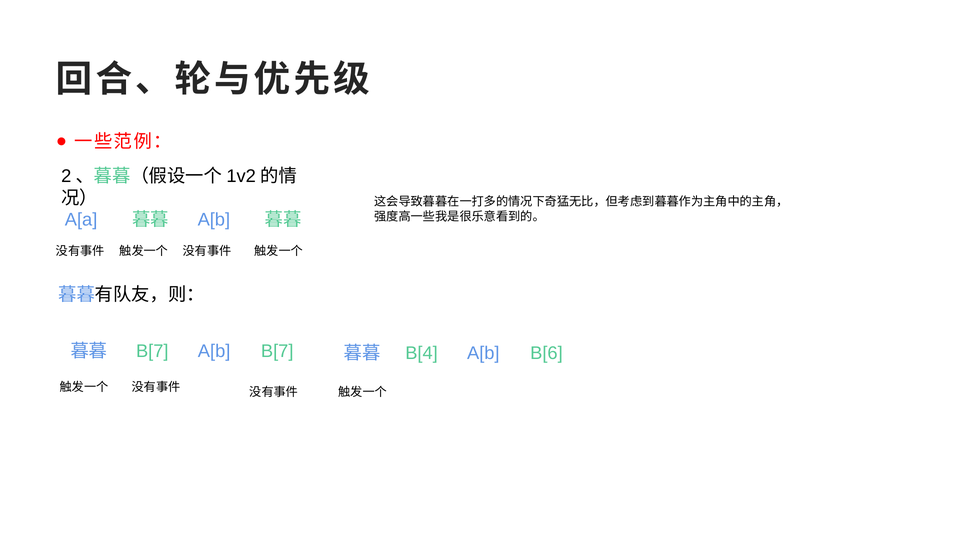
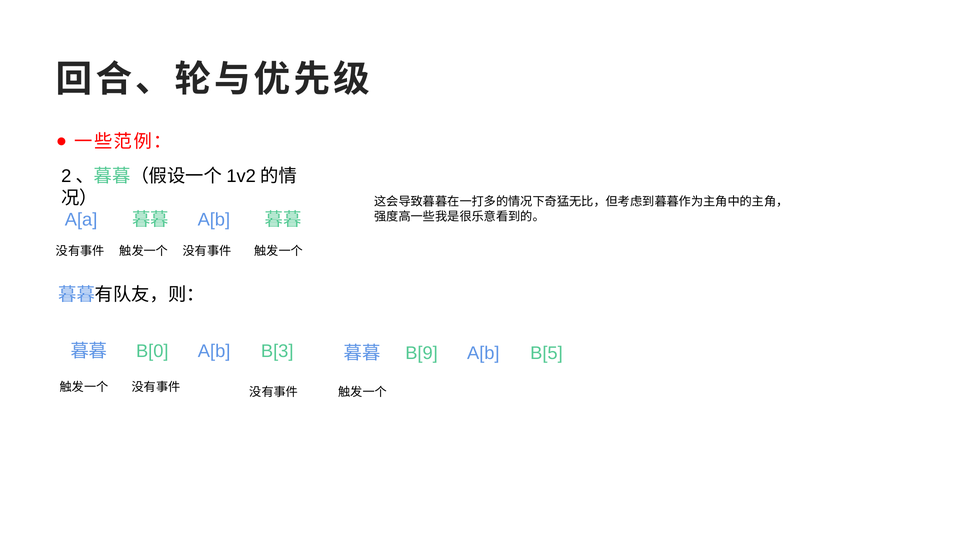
B[7: B[7 -> B[0 (152, 351)
A[b B[7: B[7 -> B[3 (277, 351)
B[4: B[4 -> B[9 (422, 353)
B[6: B[6 -> B[5 (546, 353)
